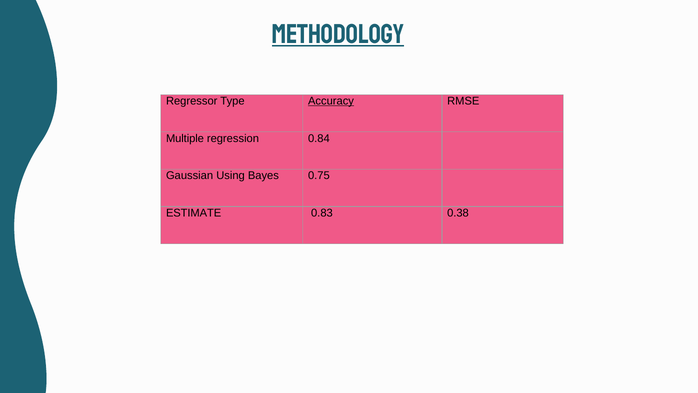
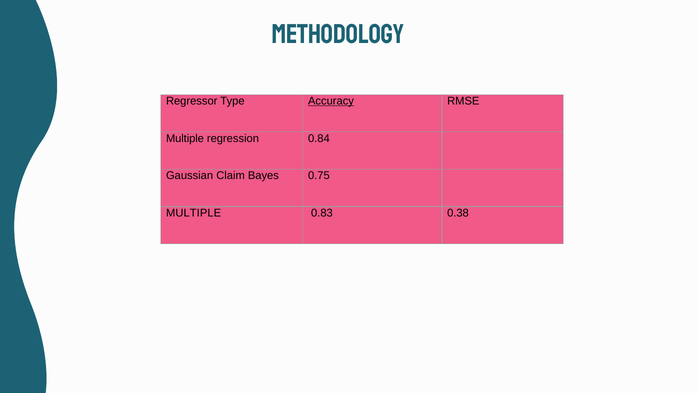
Methodology underline: present -> none (338, 34)
Using: Using -> Claim (231, 175)
ESTIMATE: ESTIMATE -> MULTIPLE (194, 213)
